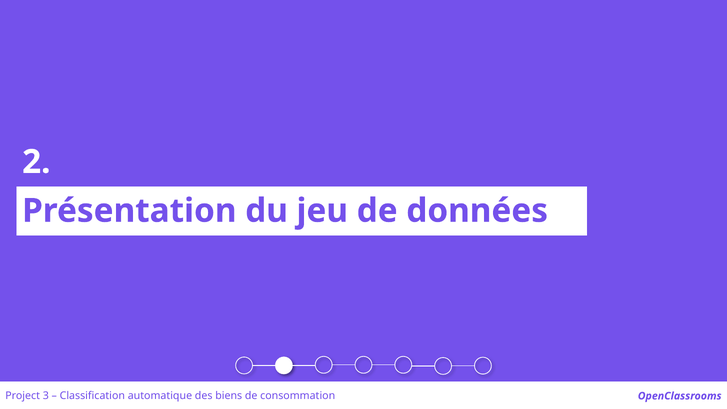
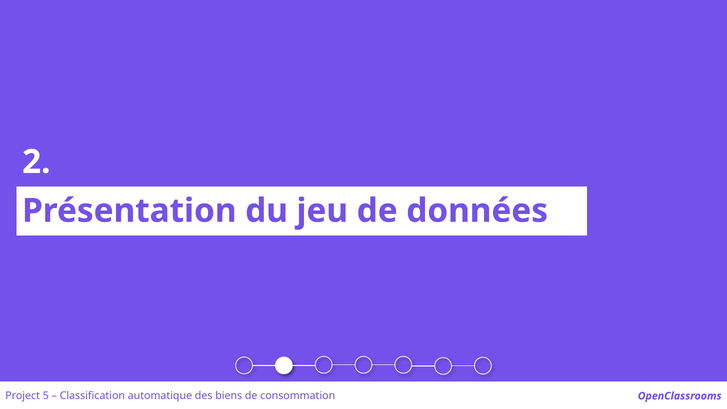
3: 3 -> 5 (46, 396)
